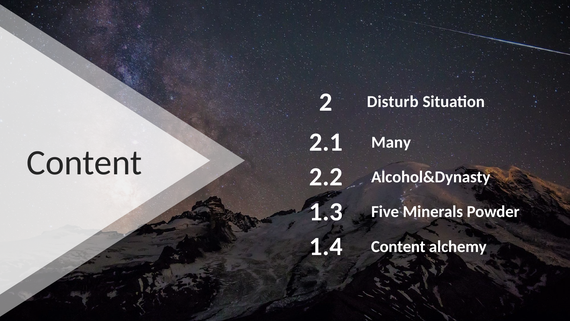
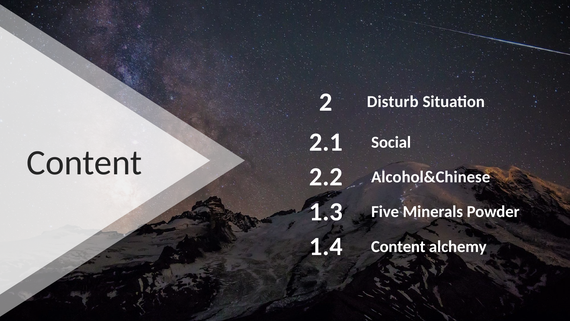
Many: Many -> Social (391, 142)
Alcohol&Dynasty: Alcohol&Dynasty -> Alcohol&Chinese (431, 177)
